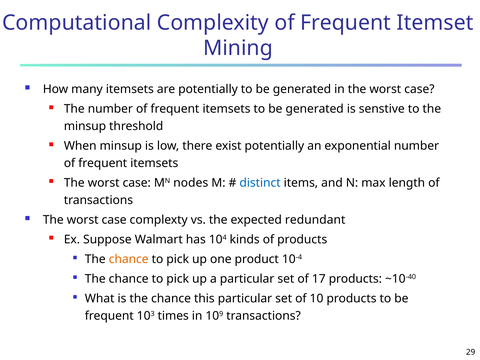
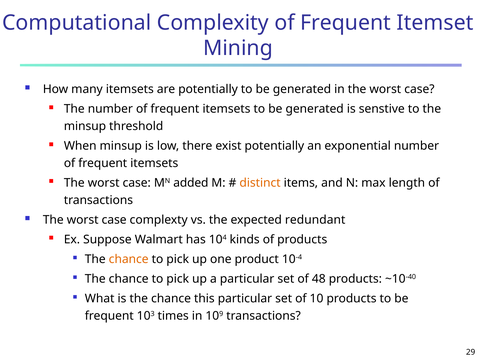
nodes: nodes -> added (191, 183)
distinct colour: blue -> orange (260, 183)
17: 17 -> 48 (319, 279)
